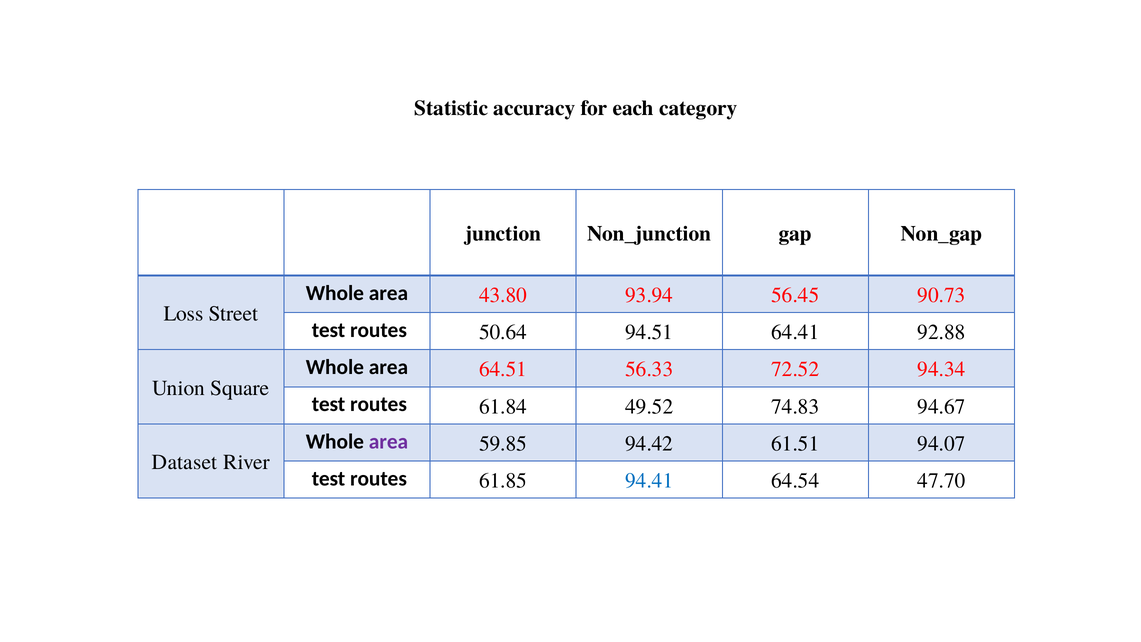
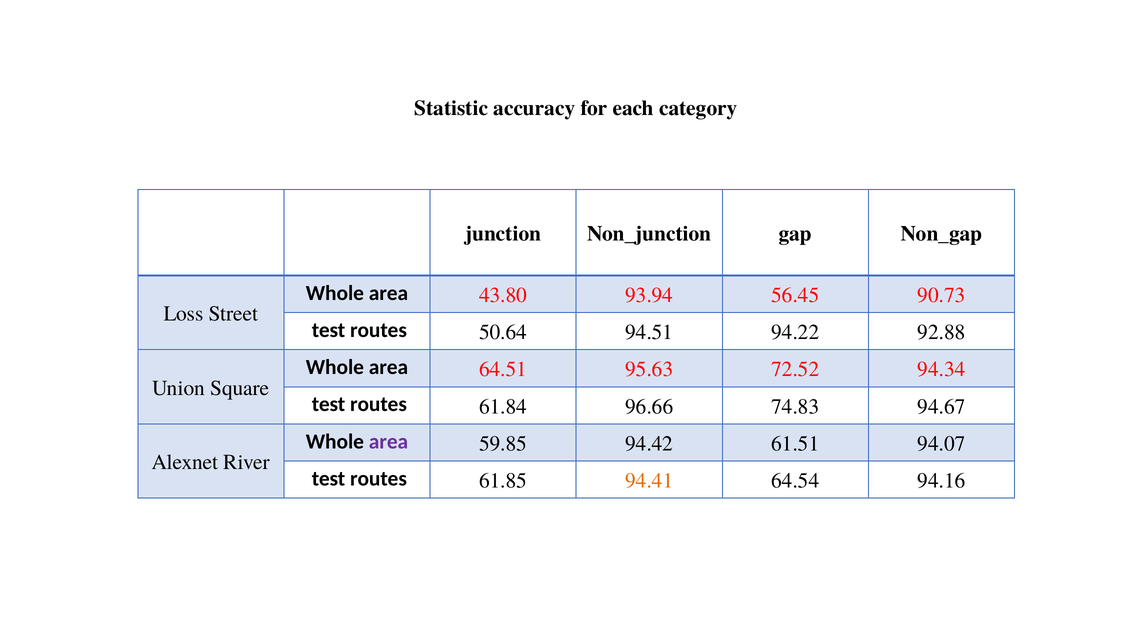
64.41: 64.41 -> 94.22 (795, 332)
56.33: 56.33 -> 95.63 (649, 369)
49.52: 49.52 -> 96.66 (649, 406)
Dataset: Dataset -> Alexnet (185, 462)
94.41 colour: blue -> orange (649, 481)
47.70: 47.70 -> 94.16 (941, 481)
